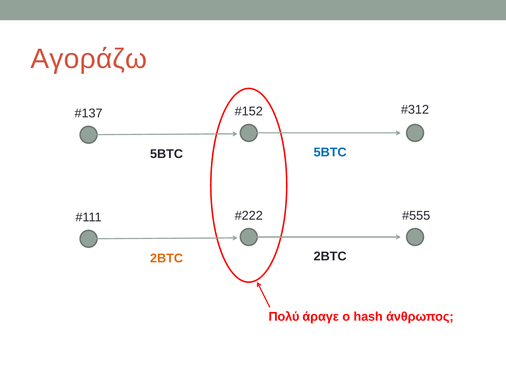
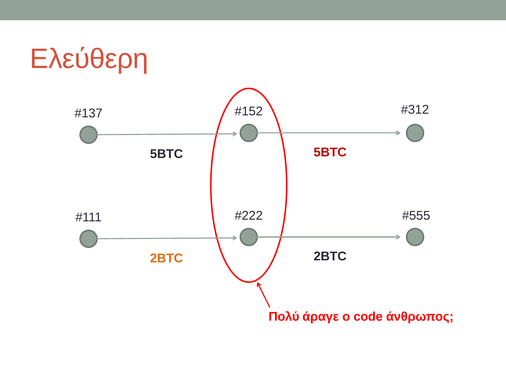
Αγοράζω: Αγοράζω -> Ελεύθερη (89, 59)
5BTC colour: blue -> red (330, 153)
hash: hash -> code (368, 317)
